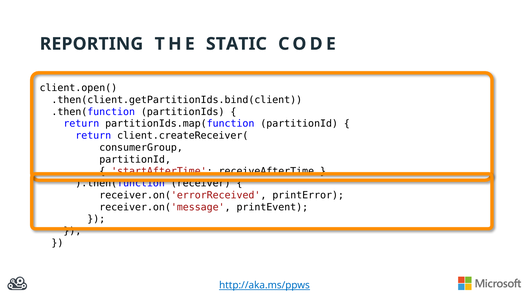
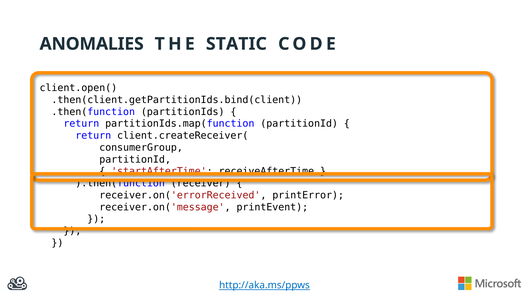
REPORTING: REPORTING -> ANOMALIES (92, 44)
